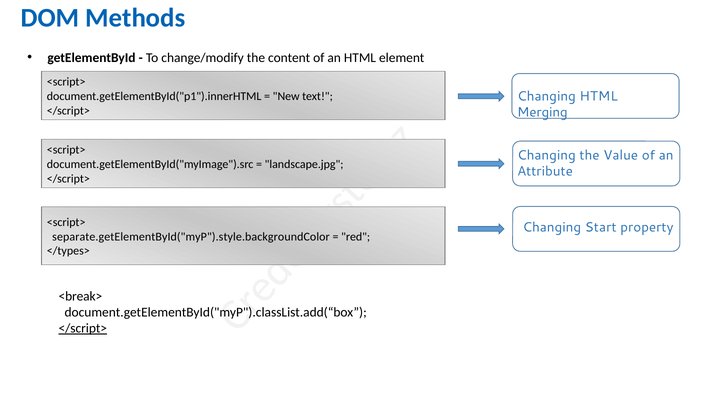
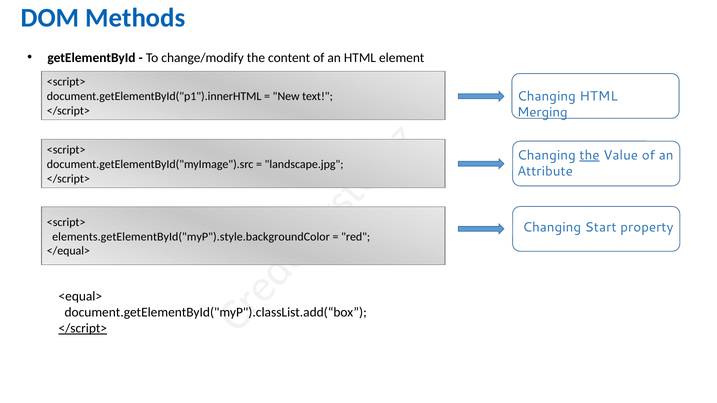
the underline: none -> present (590, 155)
separate.getElementById("myP").style.backgroundColor: separate.getElementById("myP").style.backgroundColor -> elements.getElementById("myP").style.backgroundColor (191, 237)
</types>: </types> -> </equal> (68, 251)
<break>: <break> -> <equal> (80, 296)
